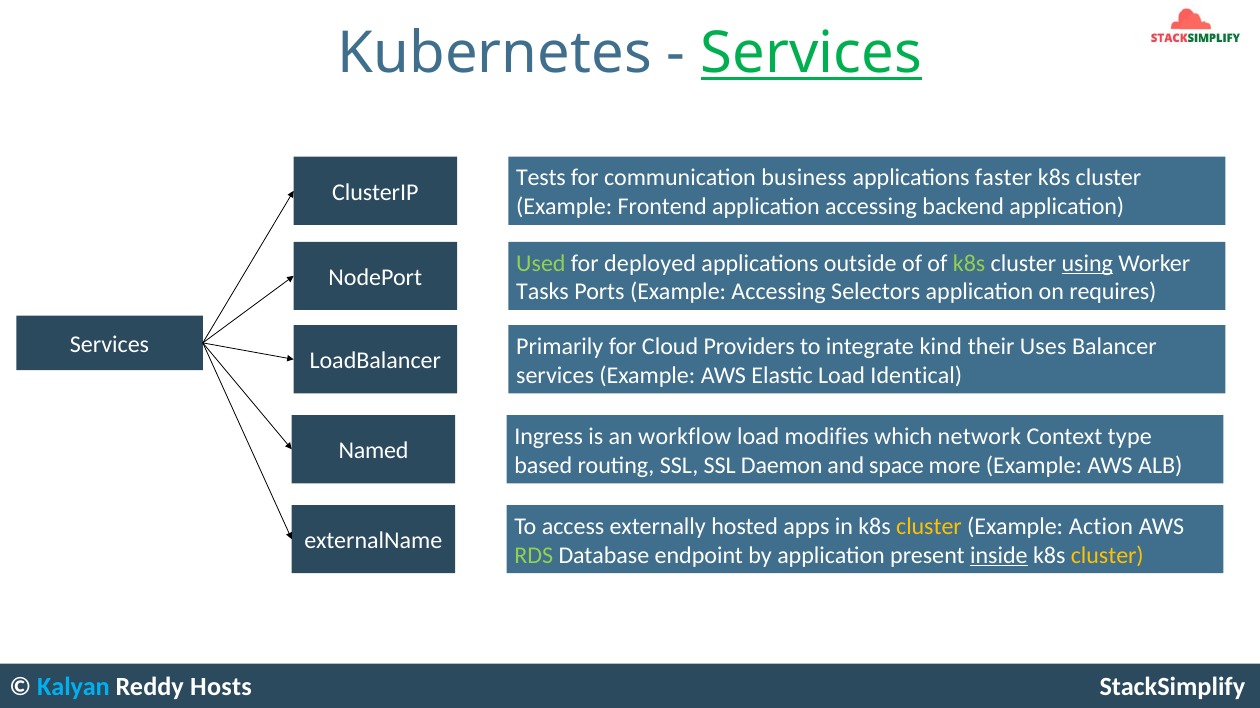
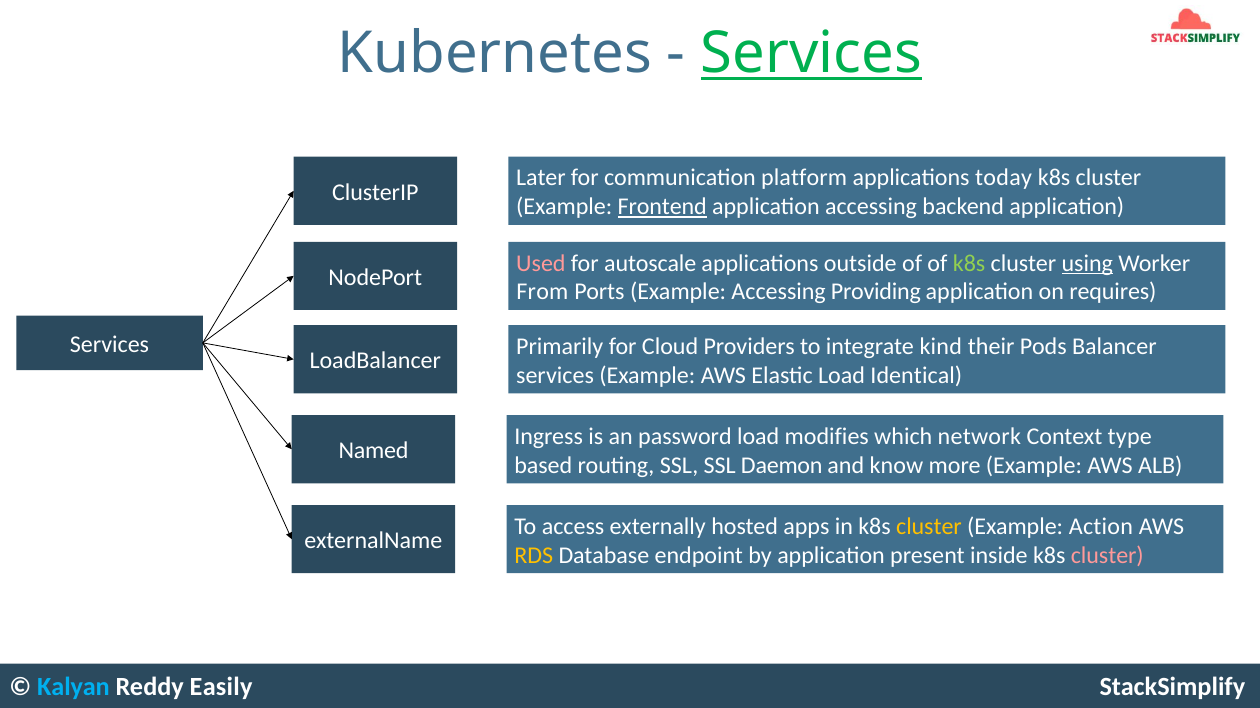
Tests: Tests -> Later (541, 178)
business: business -> platform (804, 178)
faster: faster -> today (1004, 178)
Frontend underline: none -> present (662, 207)
Used colour: light green -> pink (541, 263)
deployed: deployed -> autoscale (650, 263)
Tasks: Tasks -> From (542, 292)
Selectors: Selectors -> Providing (876, 292)
Uses: Uses -> Pods (1043, 347)
workflow: workflow -> password (685, 437)
space: space -> know (896, 466)
RDS colour: light green -> yellow (534, 556)
inside underline: present -> none (999, 556)
cluster colour: yellow -> pink (1107, 556)
Hosts: Hosts -> Easily (221, 687)
